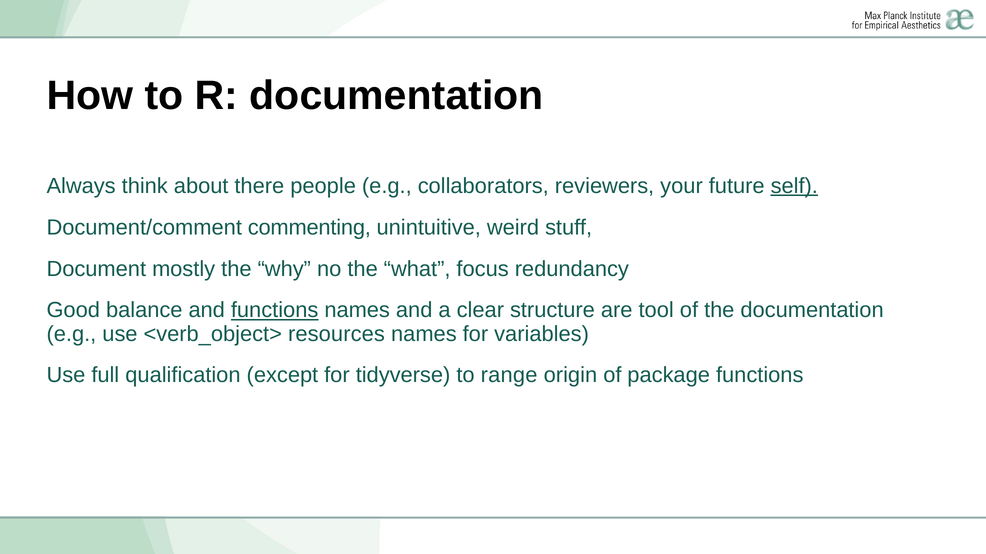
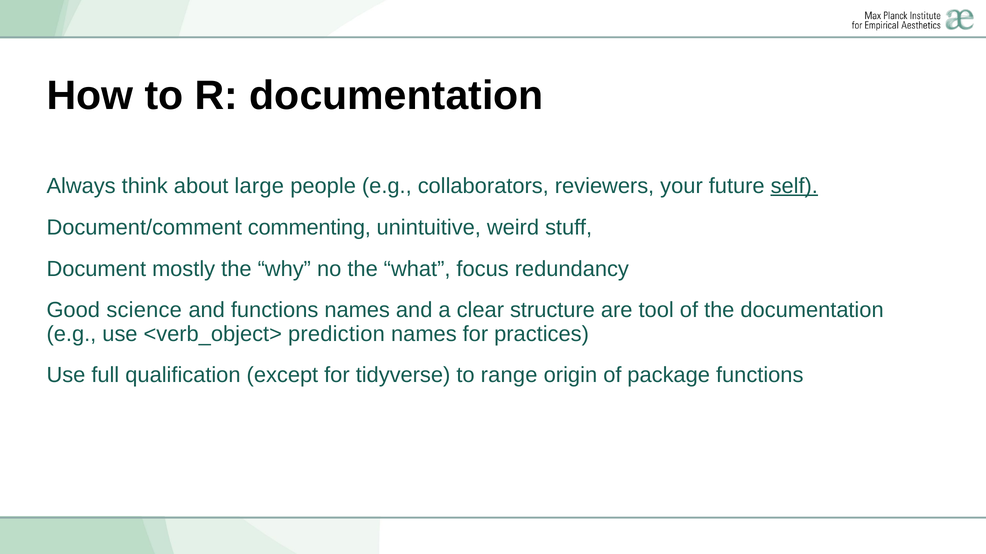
there: there -> large (259, 186)
balance: balance -> science (144, 311)
functions underline: present -> none (275, 311)
resources: resources -> prediction (336, 334)
variables: variables -> practices (542, 334)
